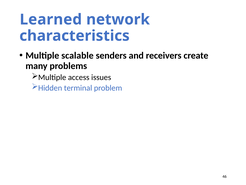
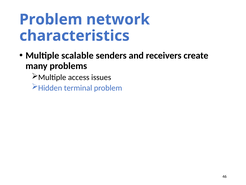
Learned: Learned -> Problem (51, 19)
